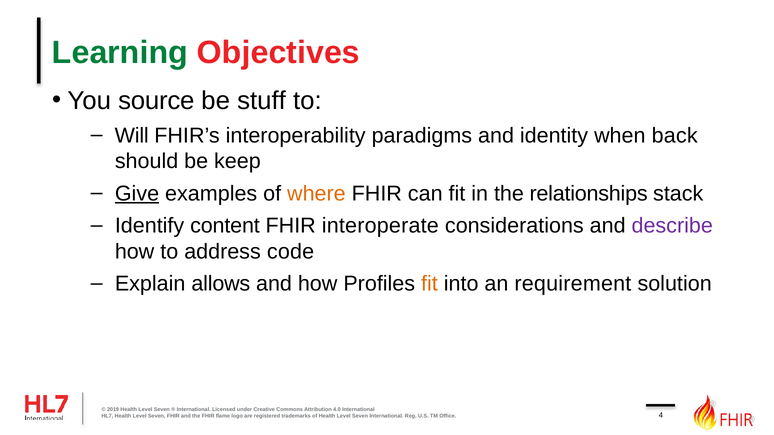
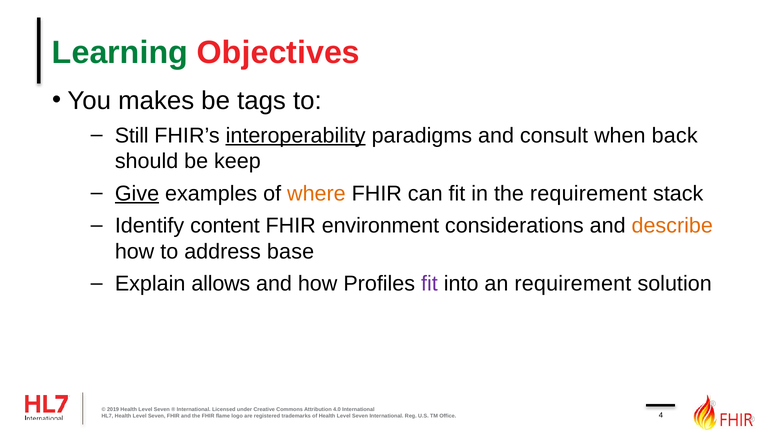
source: source -> makes (156, 101)
stuff: stuff -> tags (262, 101)
Will: Will -> Still (132, 136)
interoperability underline: none -> present (296, 136)
identity: identity -> consult (554, 136)
the relationships: relationships -> requirement (588, 194)
interoperate: interoperate -> environment (380, 226)
describe colour: purple -> orange (672, 226)
code: code -> base (291, 252)
fit colour: orange -> purple (429, 284)
